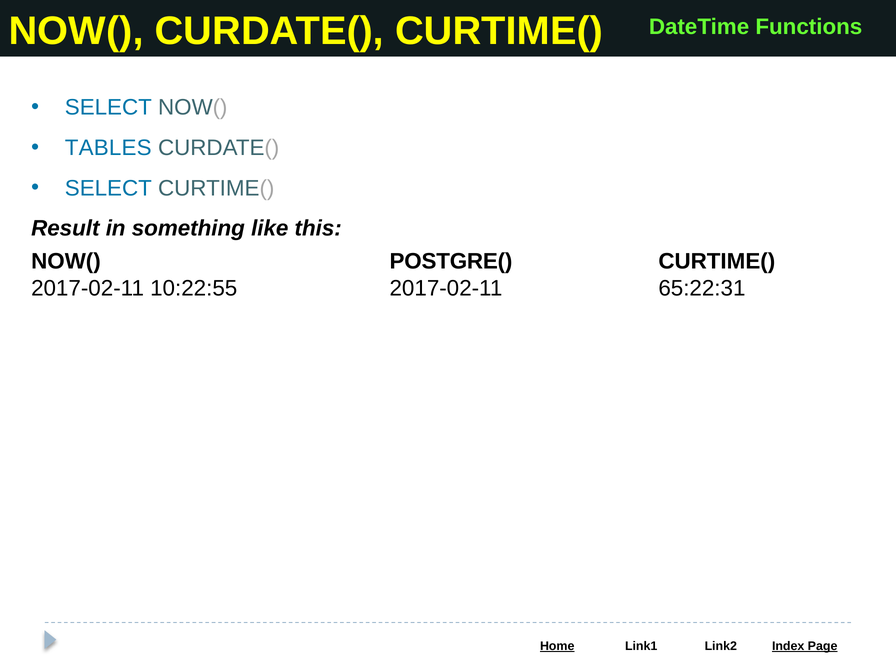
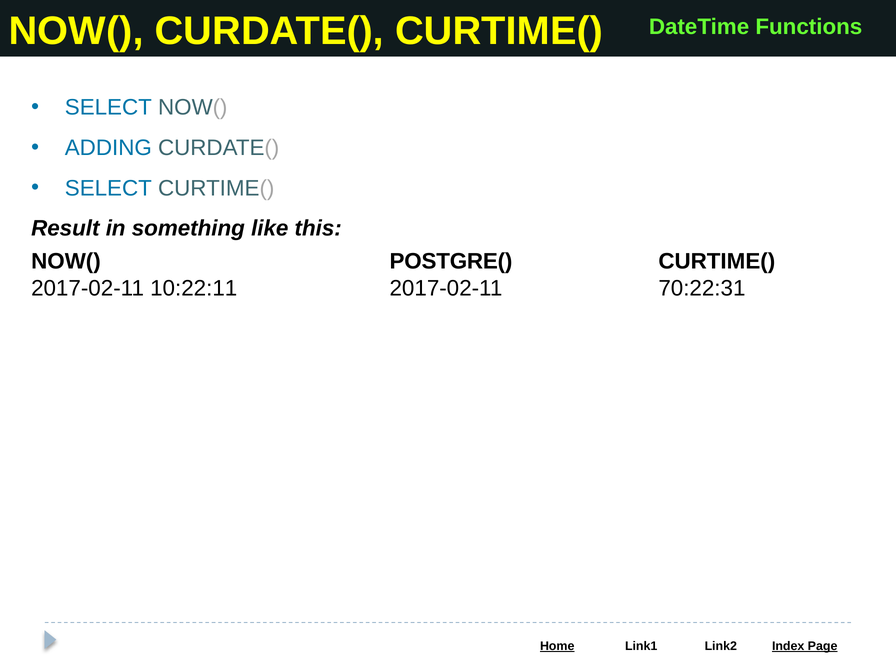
TABLES: TABLES -> ADDING (108, 148)
10:22:55: 10:22:55 -> 10:22:11 (194, 288)
65:22:31: 65:22:31 -> 70:22:31 (702, 288)
